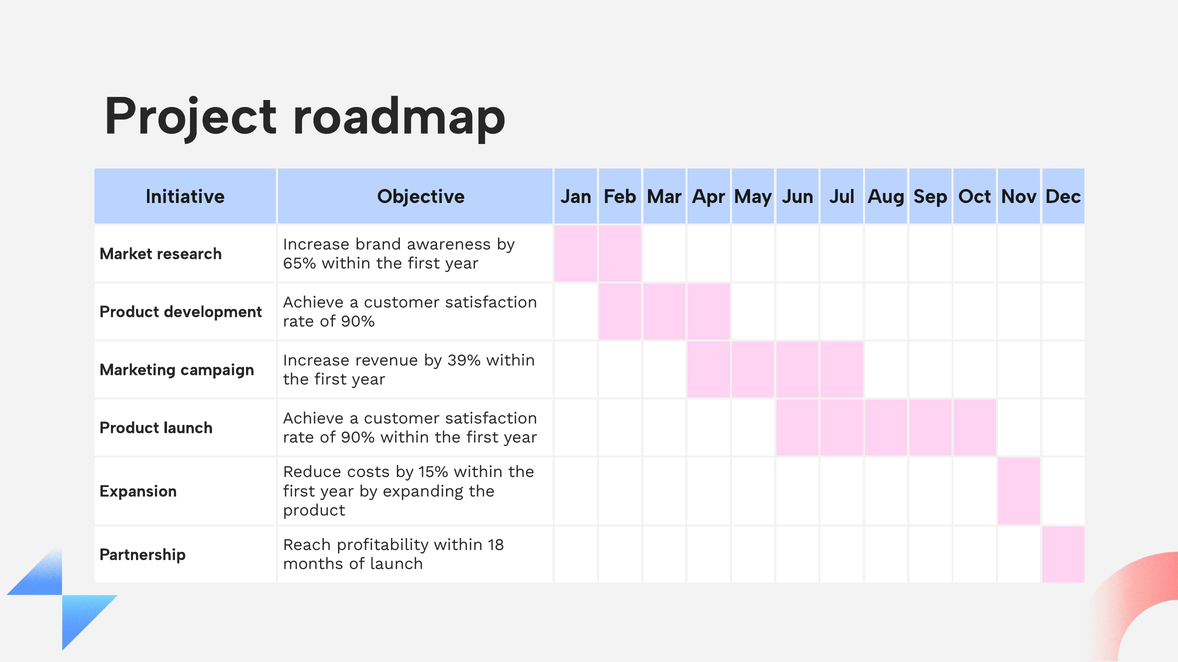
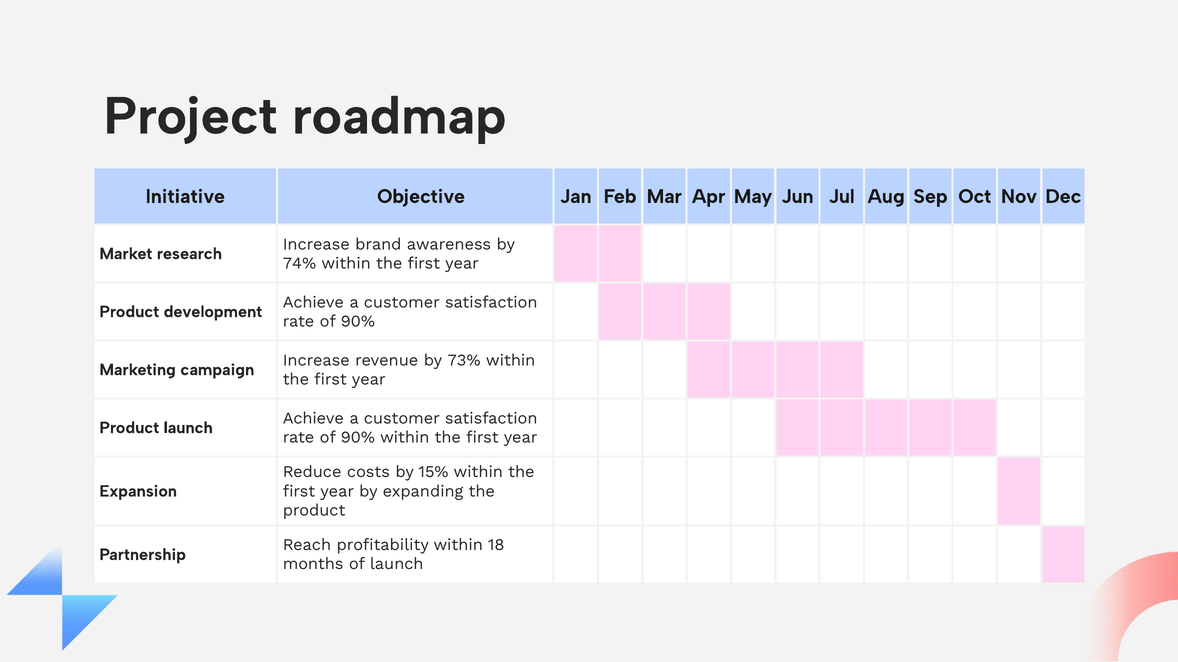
65%: 65% -> 74% (300, 263)
39%: 39% -> 73% (464, 361)
